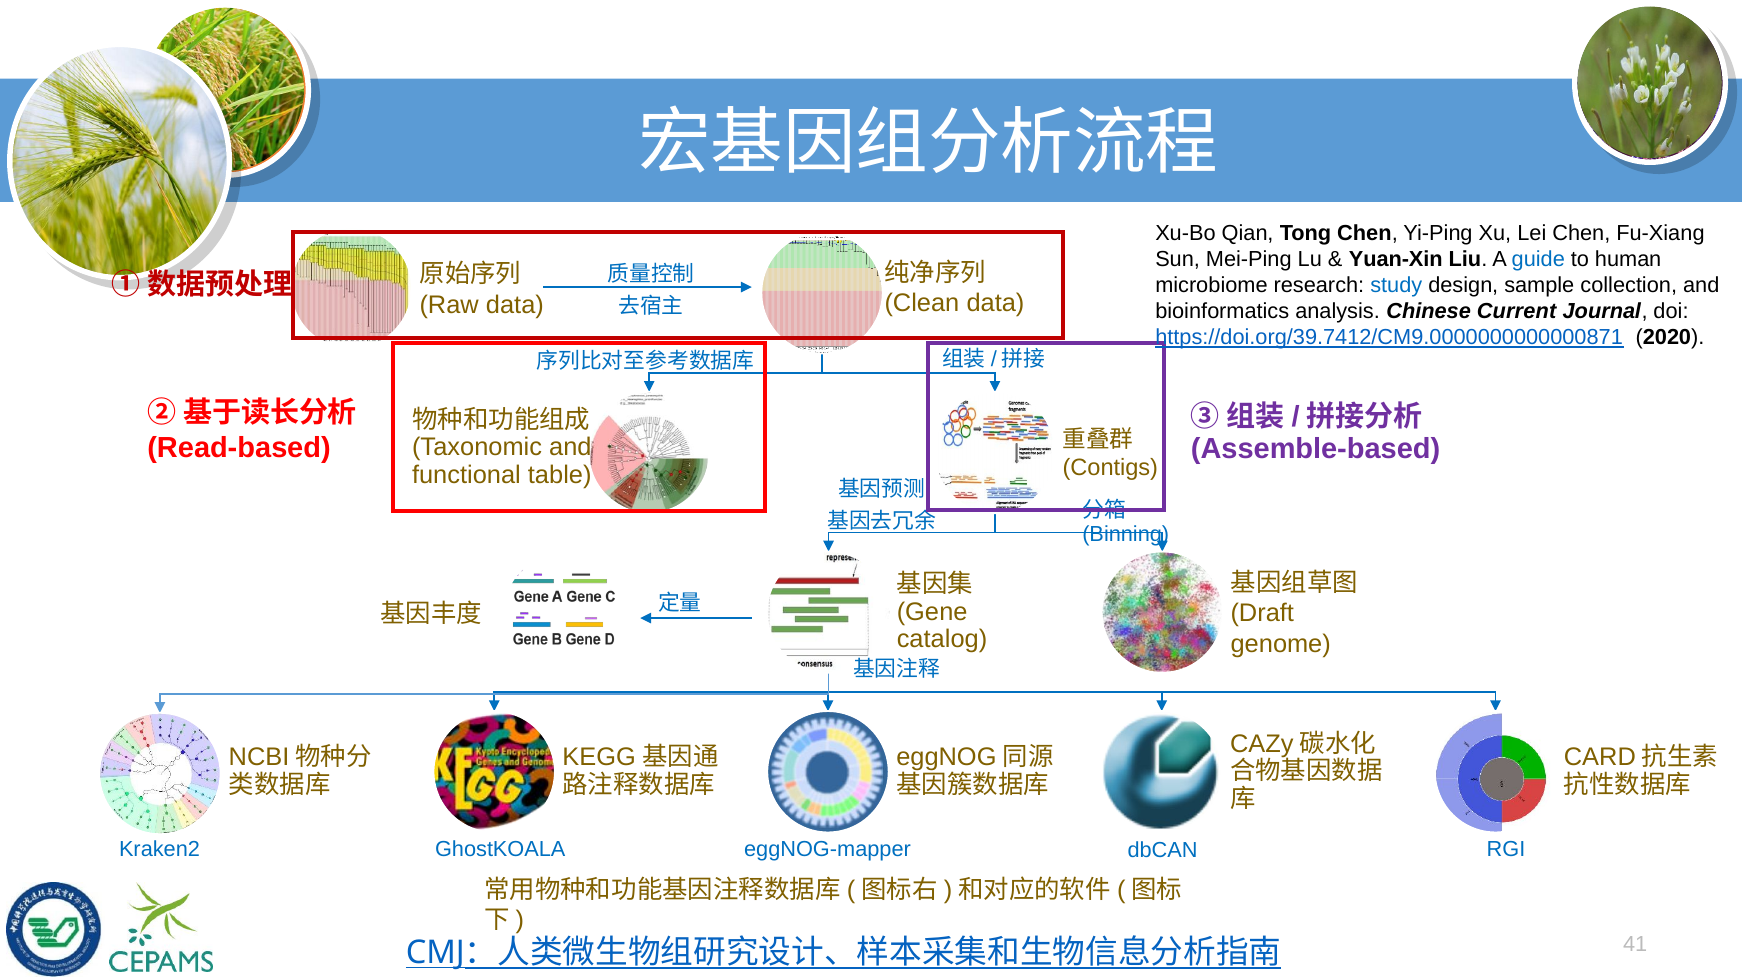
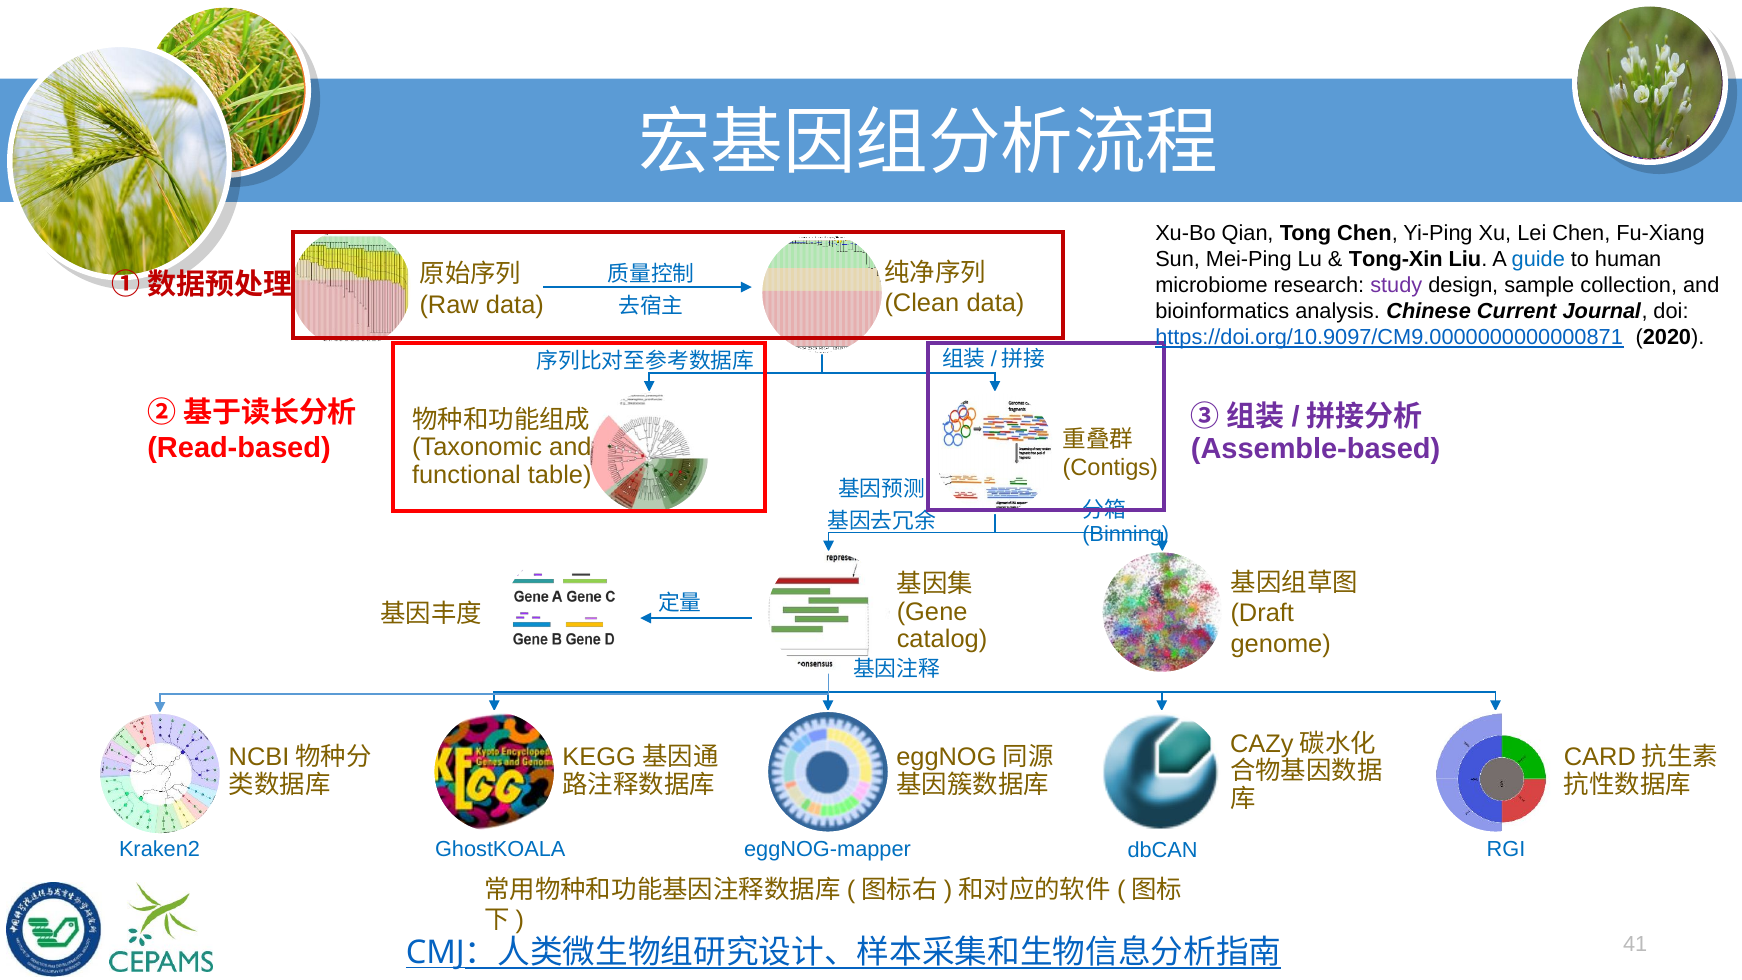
Yuan-Xin: Yuan-Xin -> Tong-Xin (1396, 259)
study colour: blue -> purple (1396, 285)
https://doi.org/39.7412/CM9.0000000000000871: https://doi.org/39.7412/CM9.0000000000000871 -> https://doi.org/10.9097/CM9.0000000000000871 (1389, 337)
